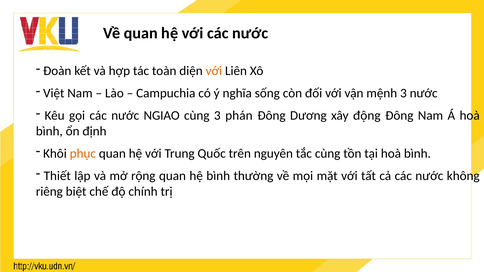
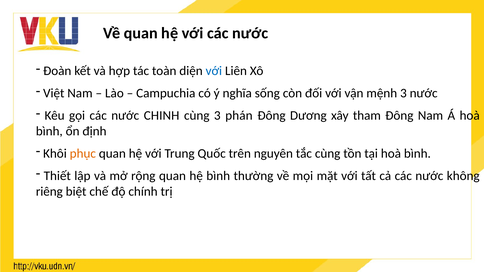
với colour: orange -> blue (214, 71)
NGIAO: NGIAO -> CHINH (162, 116)
động: động -> tham (367, 116)
